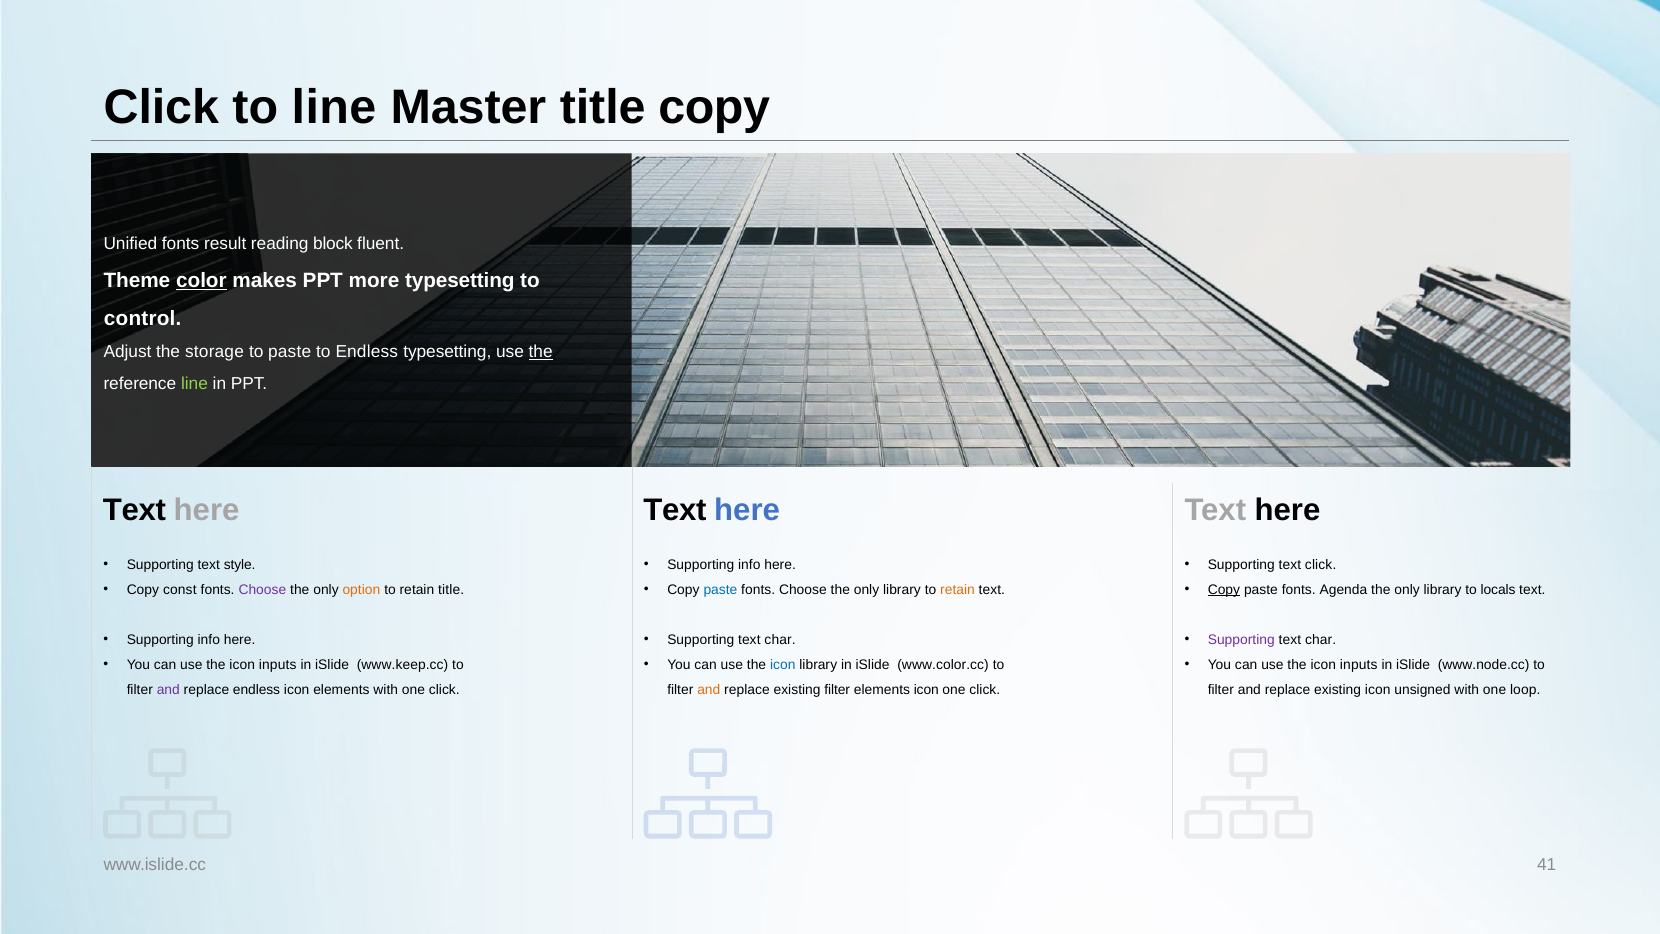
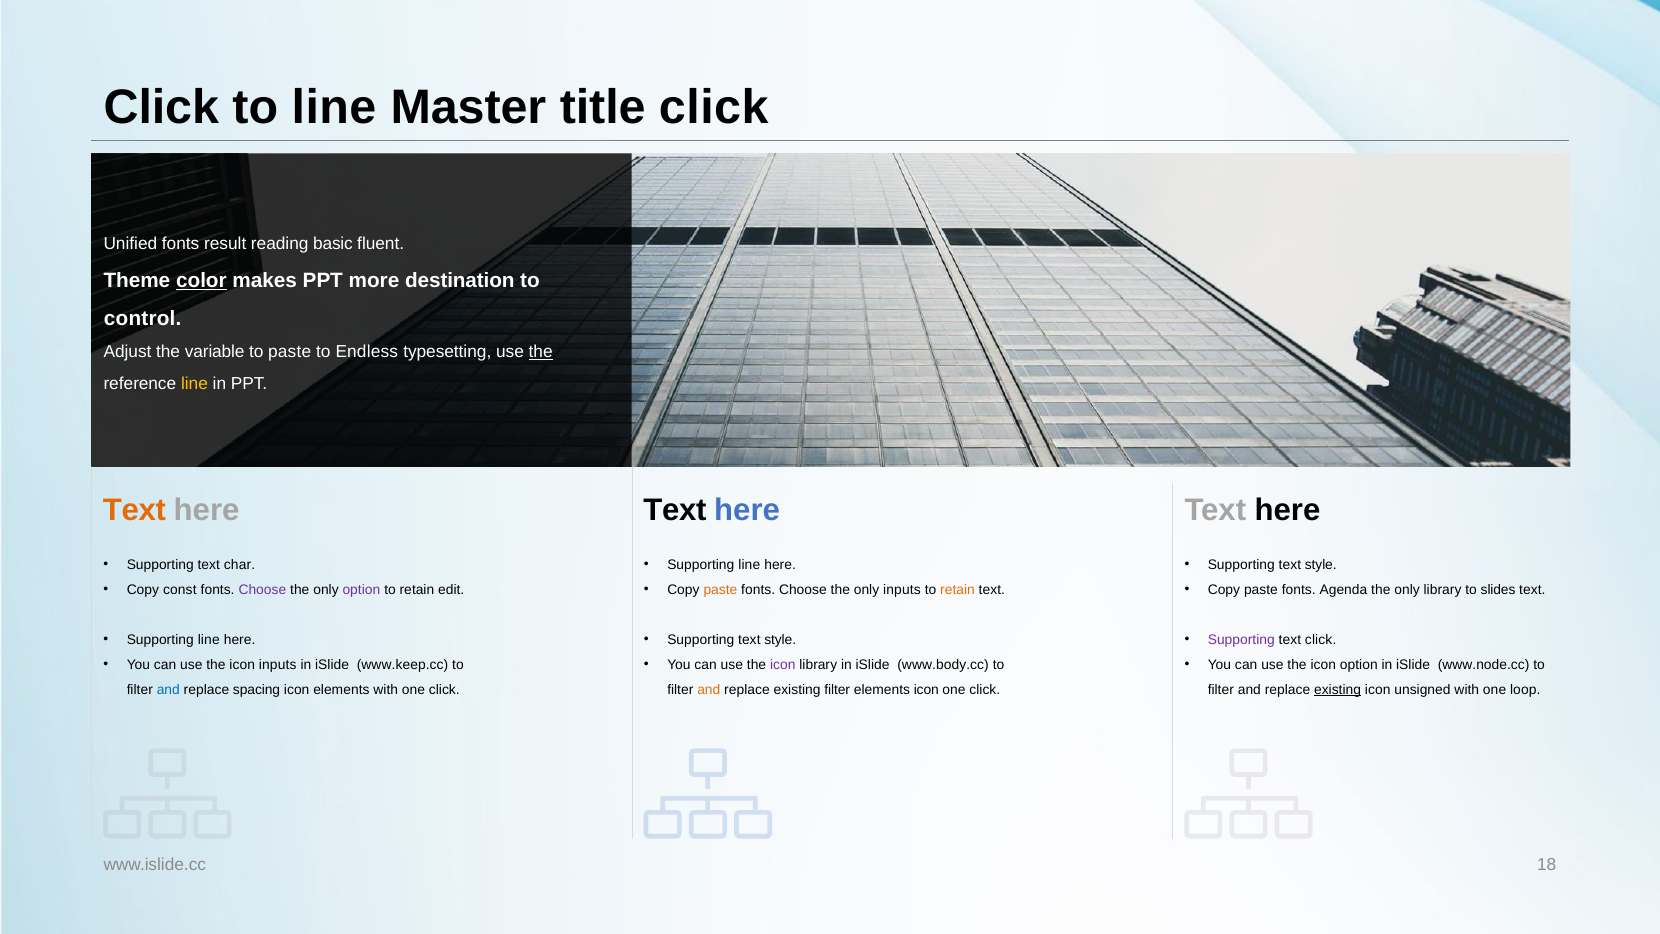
title copy: copy -> click (714, 107)
block: block -> basic (333, 244)
more typesetting: typesetting -> destination (460, 280)
storage: storage -> variable (215, 352)
line colour: light green -> yellow (194, 384)
Text colour: black -> orange (134, 511)
style: style -> char (240, 564)
info: info -> line (749, 564)
click: click -> style (1321, 564)
option colour: orange -> purple (361, 589)
retain title: title -> edit (451, 589)
paste colour: blue -> orange (720, 589)
Choose the only library: library -> inputs (902, 589)
Copy underline: present -> none (1224, 589)
locals: locals -> slides (1498, 589)
info: info -> line (209, 639)
char: char -> style (780, 639)
char: char -> click (1321, 639)
icon colour: blue -> purple (783, 665)
www.color.cc: www.color.cc -> www.body.cc (943, 665)
inputs: inputs -> option (1359, 665)
and colour: purple -> blue (168, 690)
replace endless: endless -> spacing (257, 690)
existing underline: none -> present (1338, 690)
41: 41 -> 18 (1547, 865)
